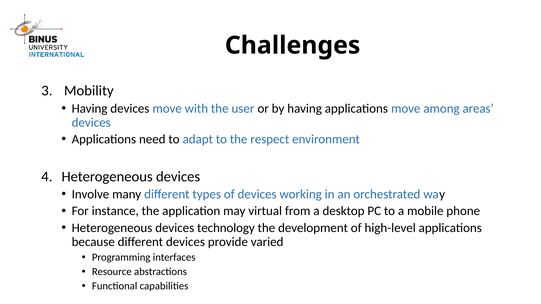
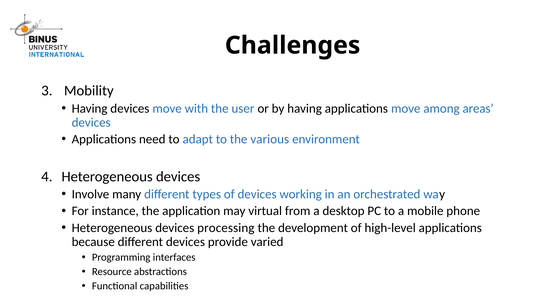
respect: respect -> various (270, 139)
technology: technology -> processing (226, 228)
